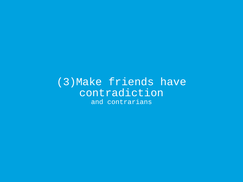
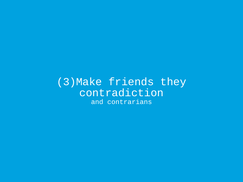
have: have -> they (173, 82)
